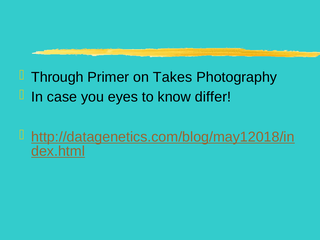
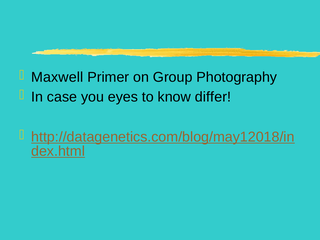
Through: Through -> Maxwell (57, 77)
Takes: Takes -> Group (173, 77)
